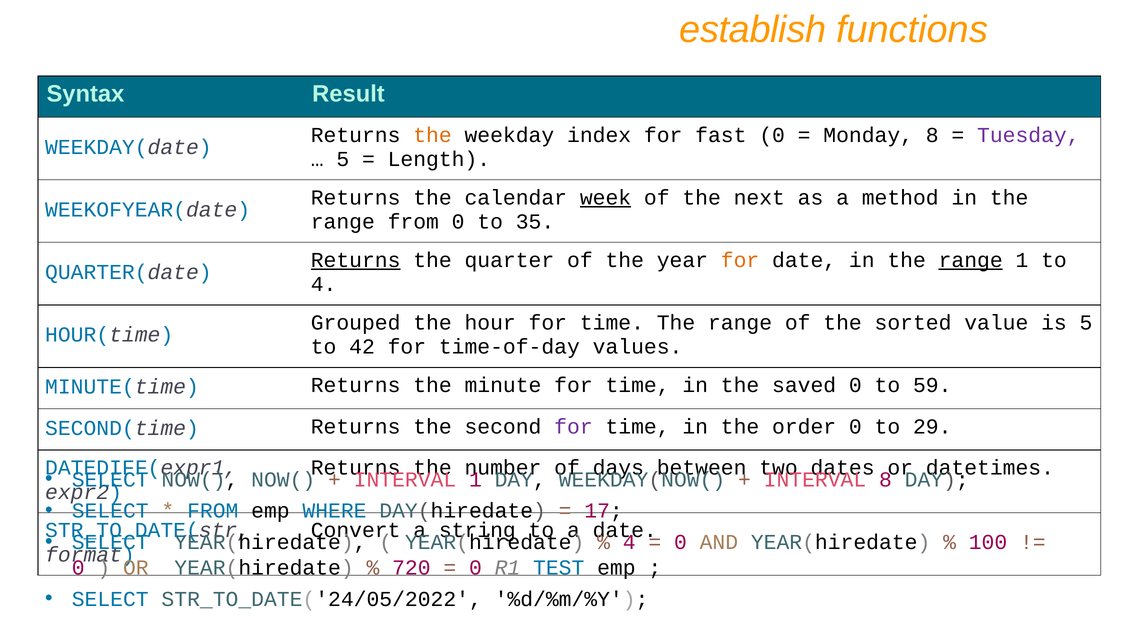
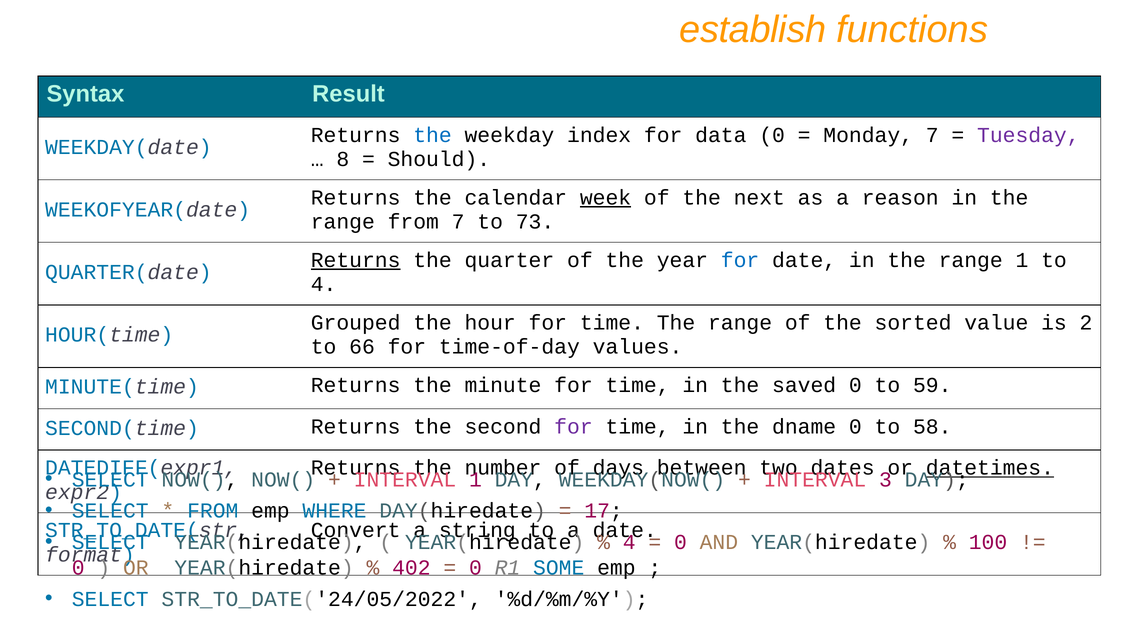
the colour: orange -> blue (433, 135)
fast: fast -> data (721, 135)
Monday 8: 8 -> 7 (932, 135)
5: 5 -> 8 (343, 159)
Length: Length -> Should (439, 159)
method: method -> reason (900, 198)
from 0: 0 -> 7 (458, 222)
35: 35 -> 73 (535, 222)
for colour: orange -> blue (740, 260)
range underline: present -> none (971, 260)
is 5: 5 -> 2 (1086, 323)
42: 42 -> 66 (362, 347)
order: order -> dname (804, 427)
29: 29 -> 58 (932, 427)
datetimes underline: none -> present (990, 468)
8: 8 -> 3 (885, 480)
720: 720 -> 402 (411, 568)
TEST: TEST -> SOME (559, 568)
